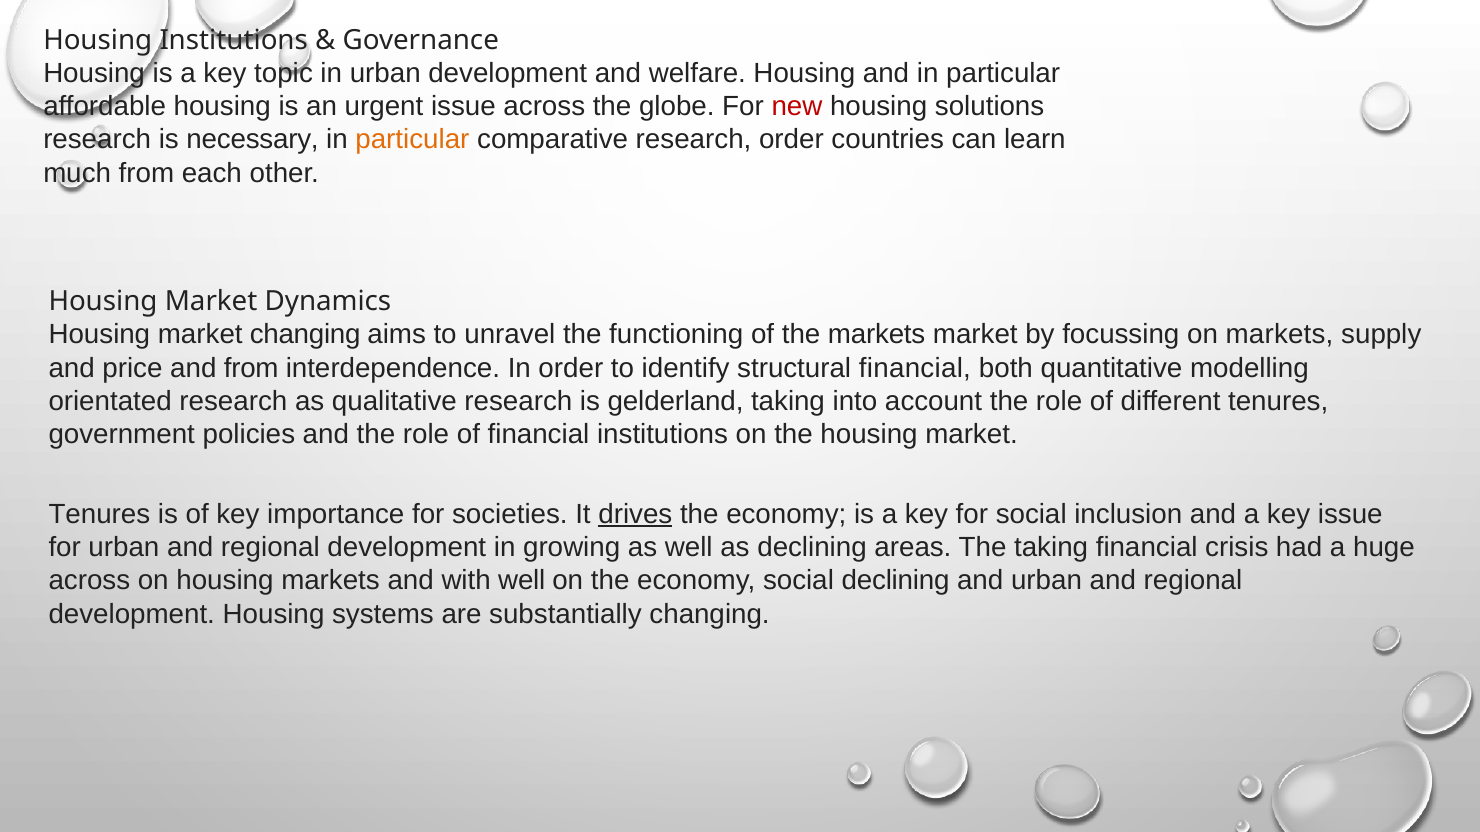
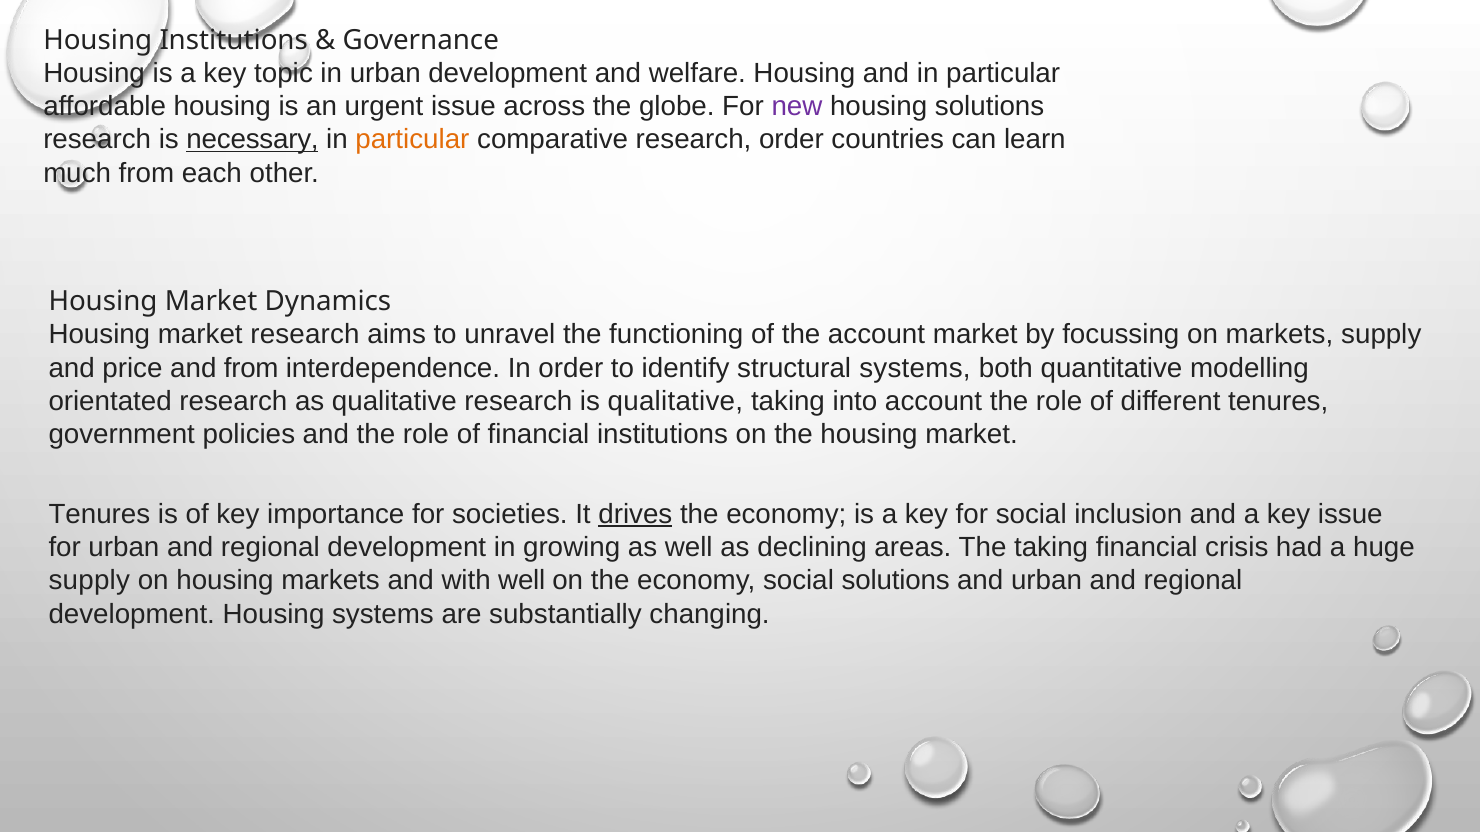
new colour: red -> purple (797, 106)
necessary underline: none -> present (253, 140)
market changing: changing -> research (305, 335)
the markets: markets -> account (877, 335)
structural financial: financial -> systems (915, 368)
is gelderland: gelderland -> qualitative (675, 401)
across: across -> supply (89, 581)
social declining: declining -> solutions (896, 581)
